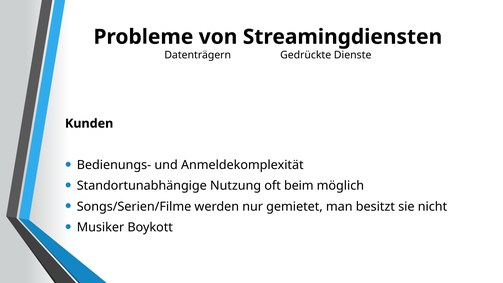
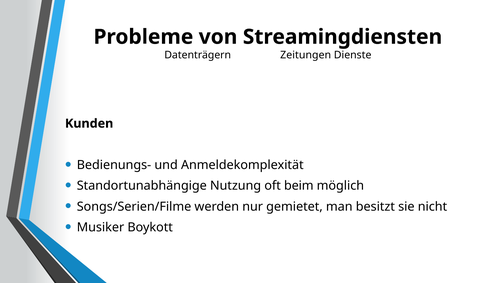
Gedrückte: Gedrückte -> Zeitungen (306, 55)
